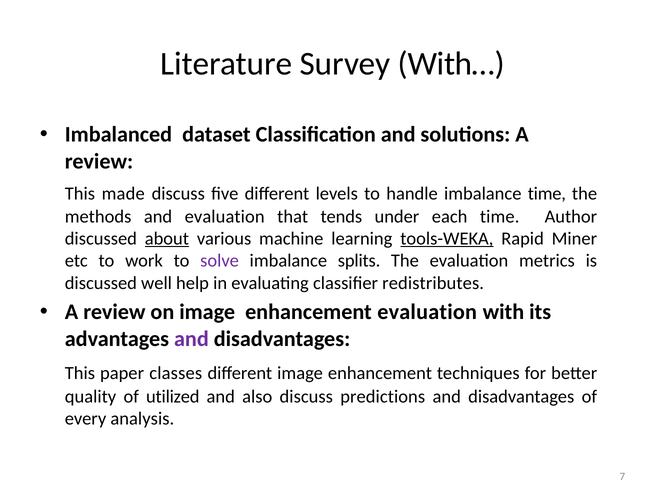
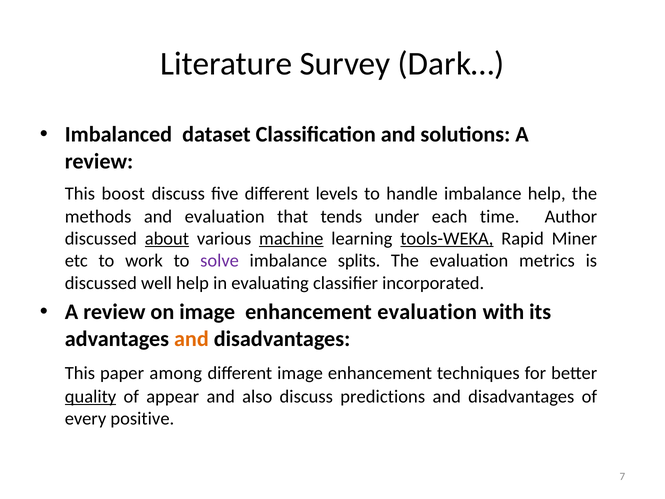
With…: With… -> Dark… (451, 64)
made: made -> boost (123, 193)
imbalance time: time -> help (547, 193)
machine underline: none -> present (291, 239)
redistributes: redistributes -> incorporated (433, 283)
and colour: purple -> orange (191, 339)
classes: classes -> among (176, 373)
quality underline: none -> present (91, 396)
utilized: utilized -> appear (173, 396)
analysis: analysis -> positive (142, 419)
